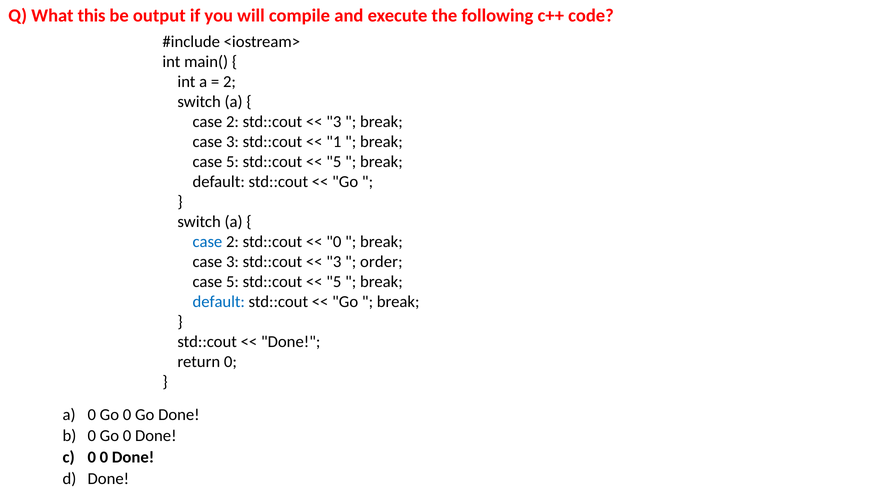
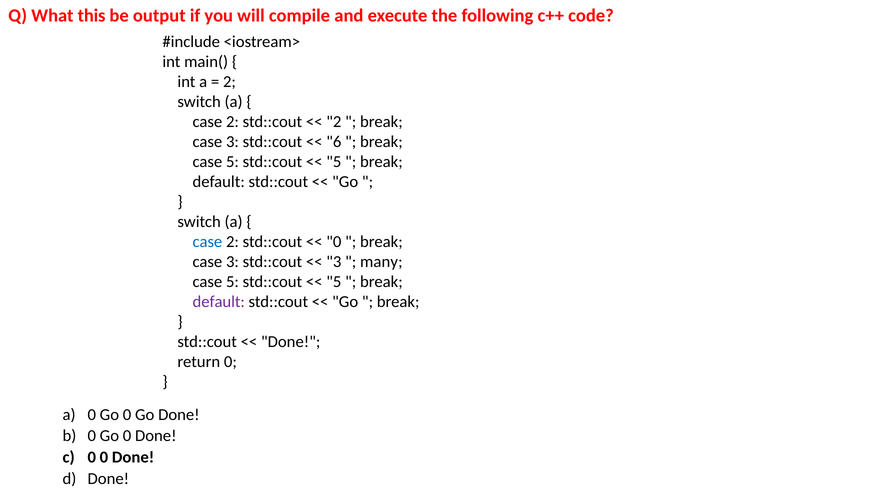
3: 3 -> 2 (334, 122)
1: 1 -> 6 (334, 142)
order: order -> many (381, 262)
default colour: blue -> purple (219, 302)
